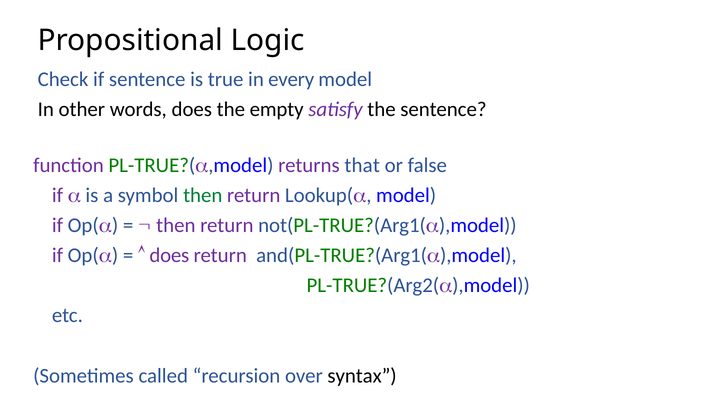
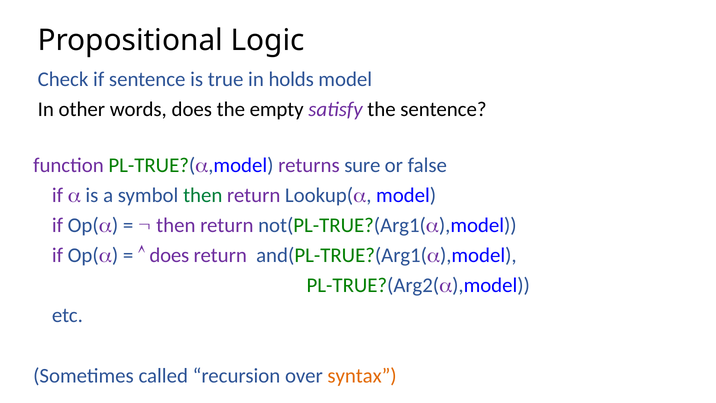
every: every -> holds (291, 79)
that: that -> sure (362, 165)
syntax colour: black -> orange (362, 375)
